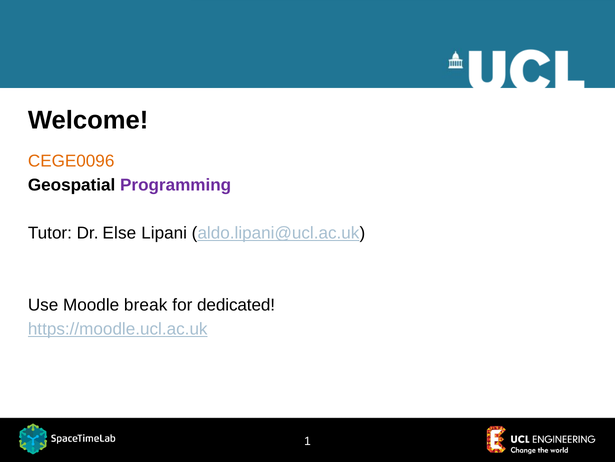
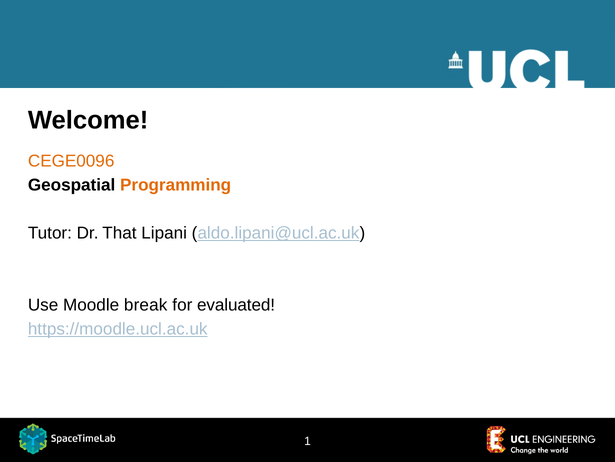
Programming colour: purple -> orange (176, 185)
Else: Else -> That (119, 233)
dedicated: dedicated -> evaluated (236, 305)
